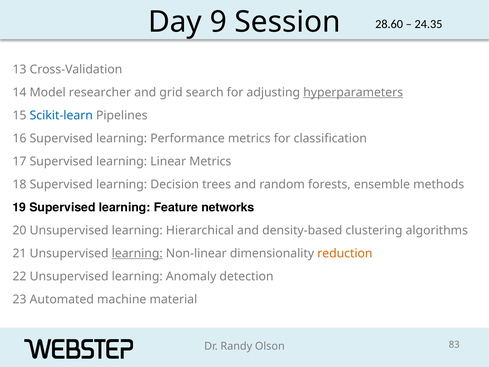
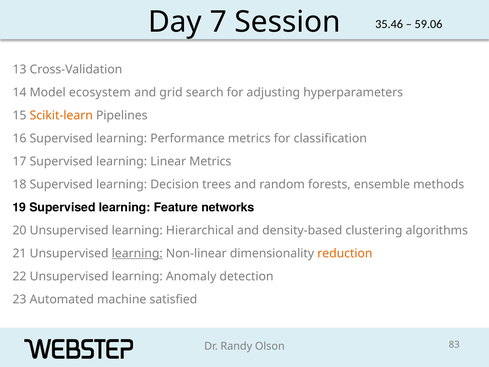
9: 9 -> 7 (218, 22)
28.60: 28.60 -> 35.46 (389, 24)
24.35: 24.35 -> 59.06 (428, 24)
researcher: researcher -> ecosystem (100, 92)
hyperparameters underline: present -> none (353, 92)
Scikit-learn colour: blue -> orange (61, 115)
material: material -> satisfied (173, 299)
